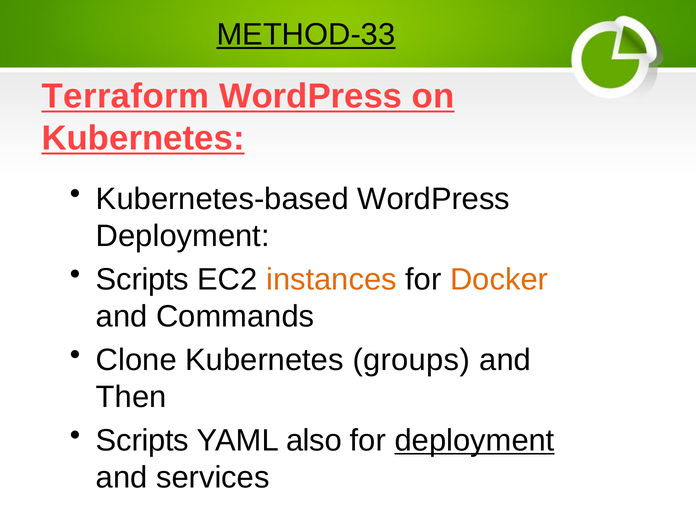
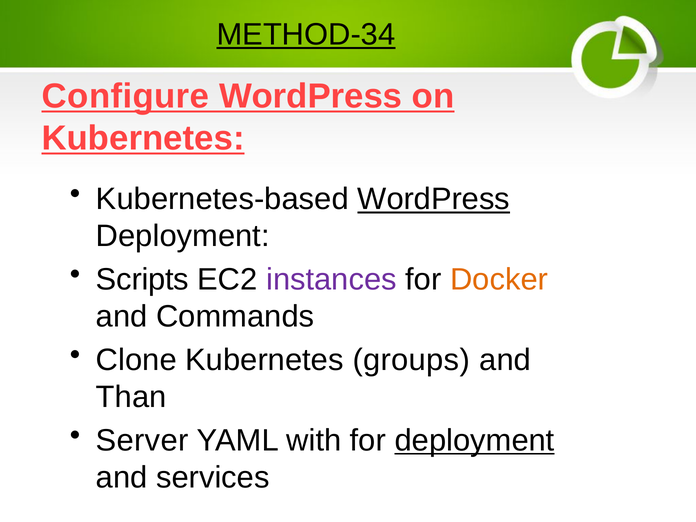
METHOD-33: METHOD-33 -> METHOD-34 (306, 34)
Terraform: Terraform -> Configure (125, 96)
WordPress underline: none -> present (434, 199)
instances colour: orange -> purple (332, 280)
Then: Then -> Than (131, 397)
Scripts: Scripts -> Server (142, 440)
also: also -> with (314, 440)
